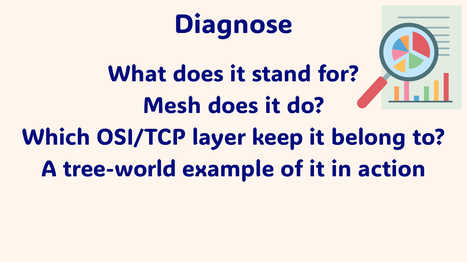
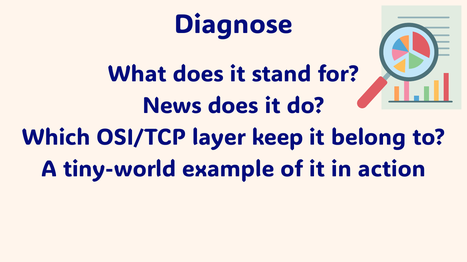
Mesh: Mesh -> News (172, 106)
tree-world: tree-world -> tiny-world (120, 170)
